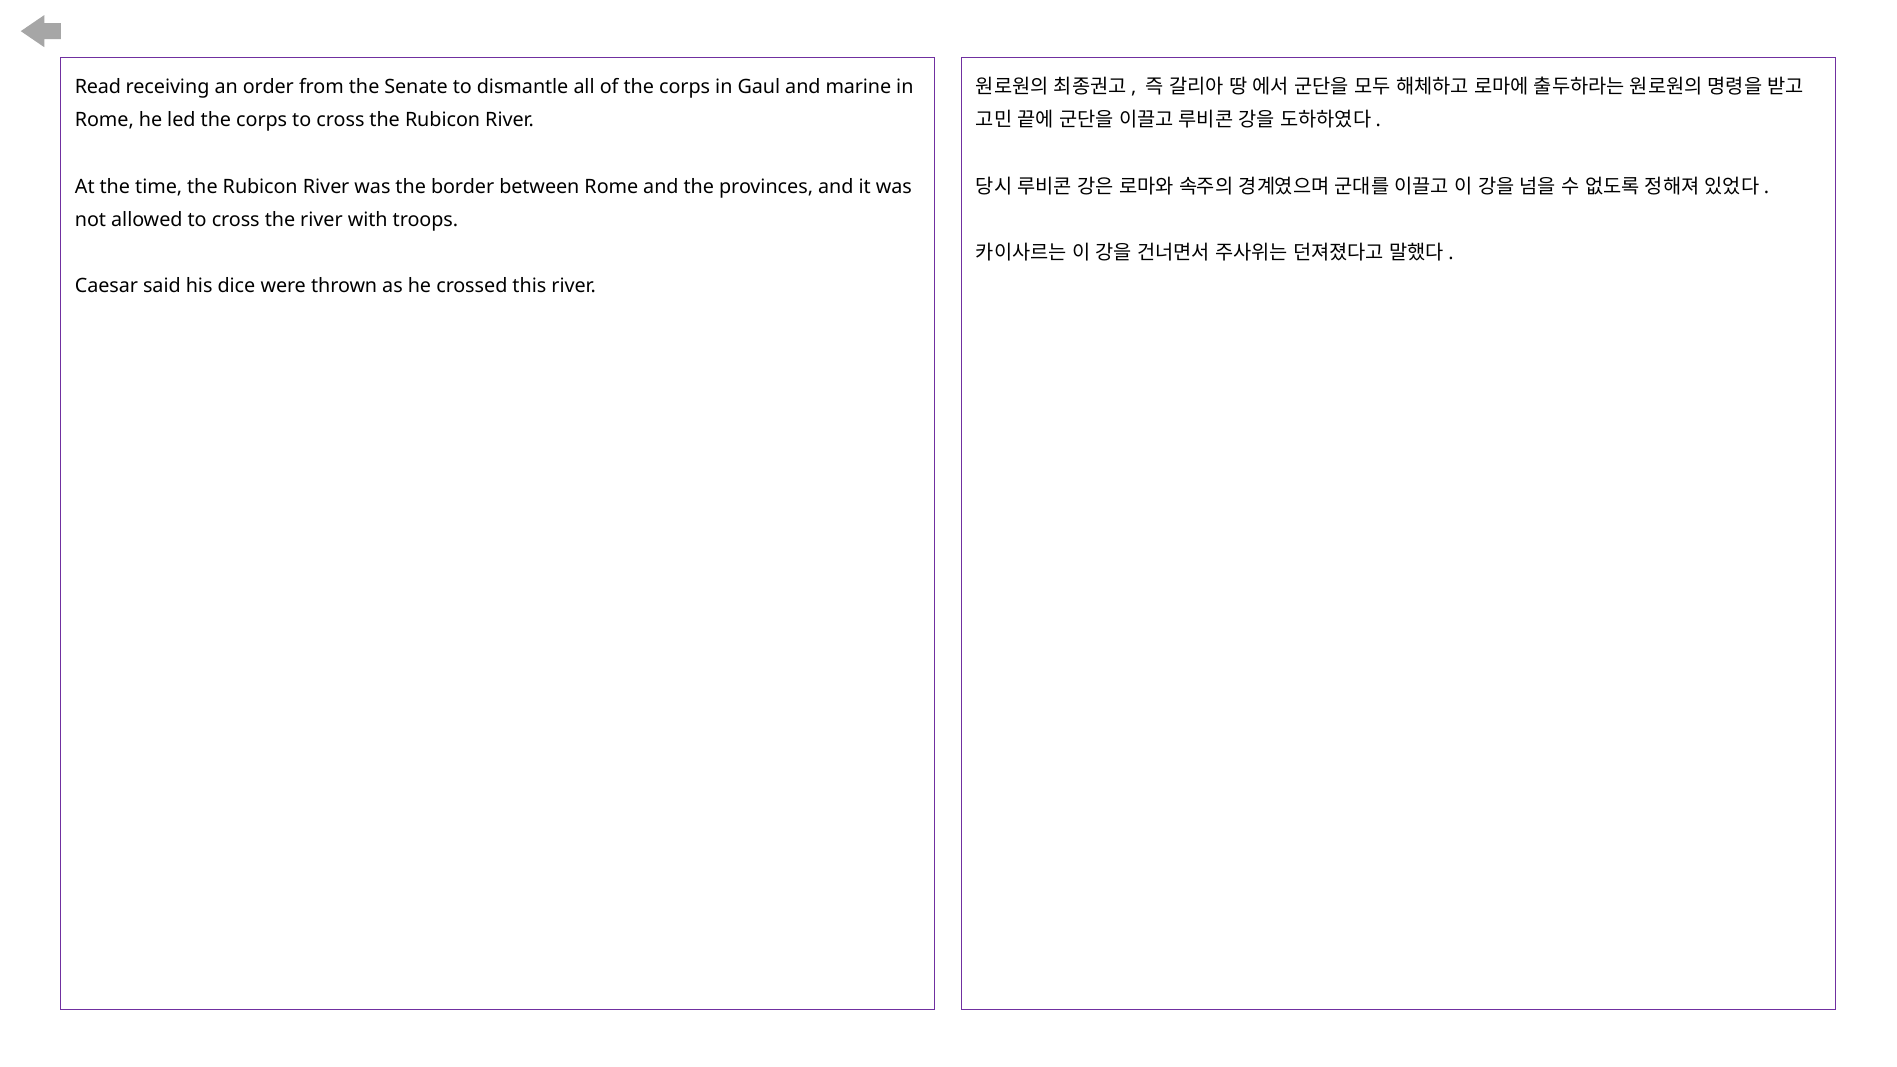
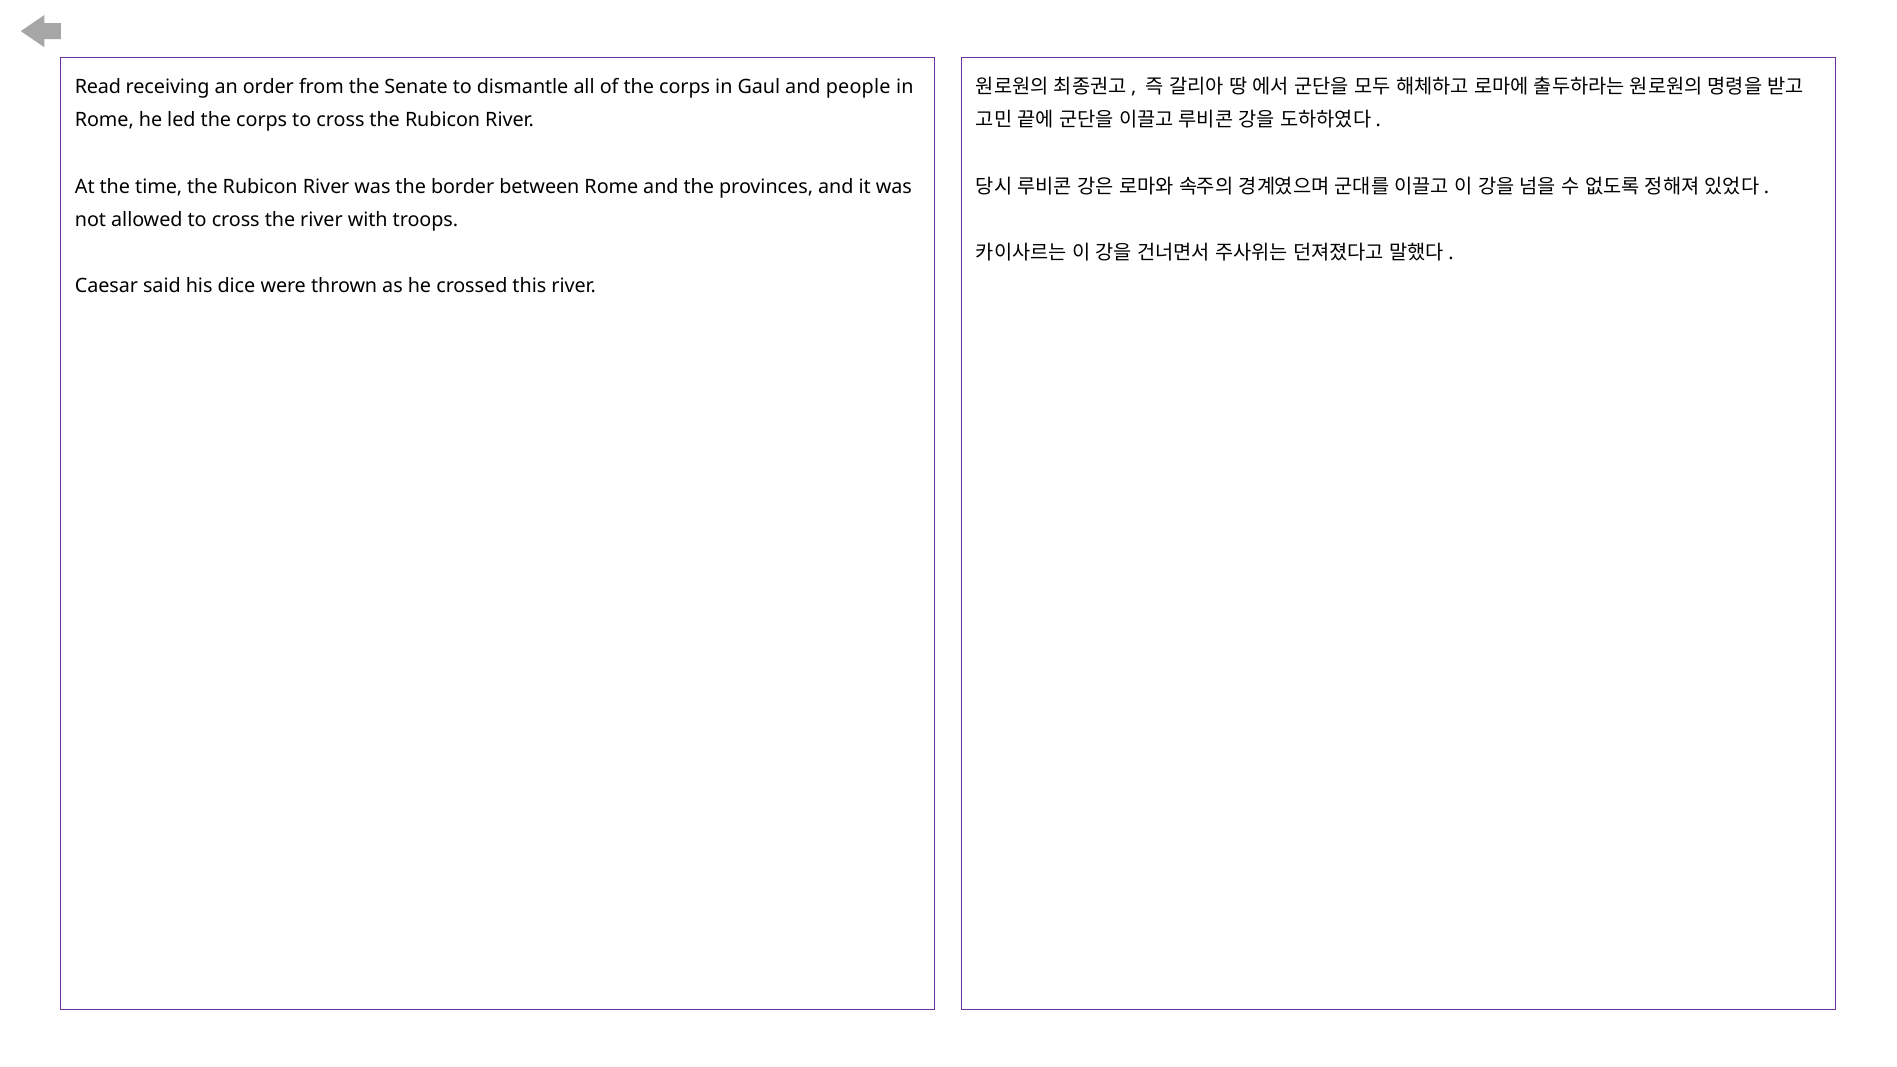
marine: marine -> people (858, 87)
